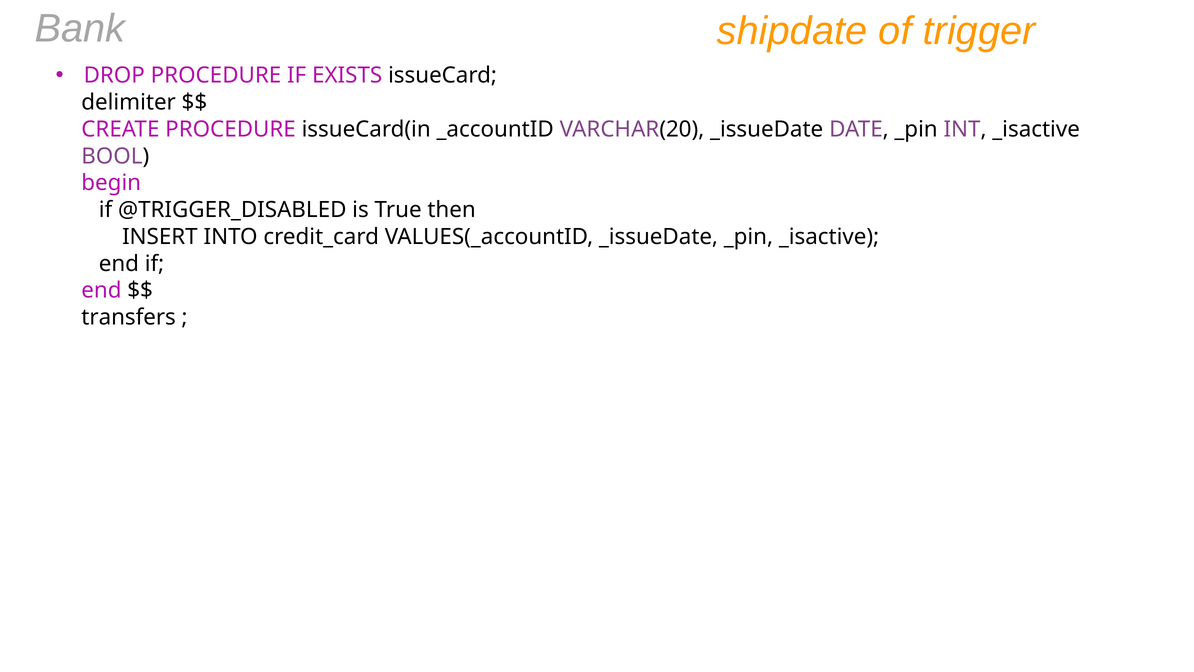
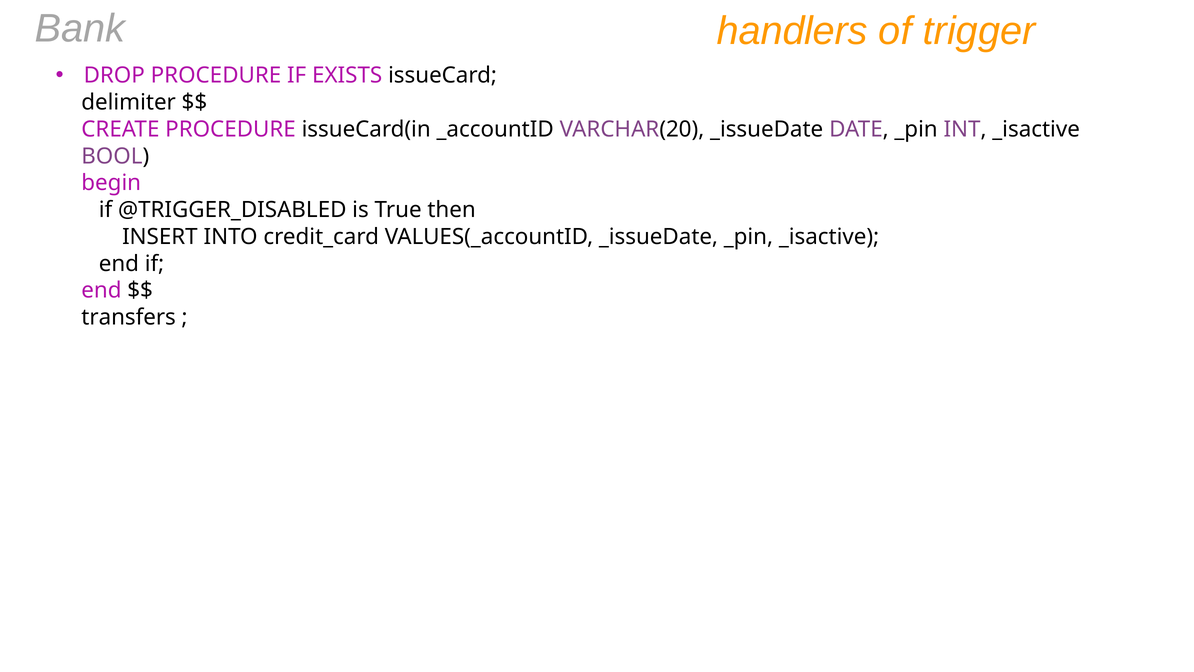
shipdate: shipdate -> handlers (792, 31)
